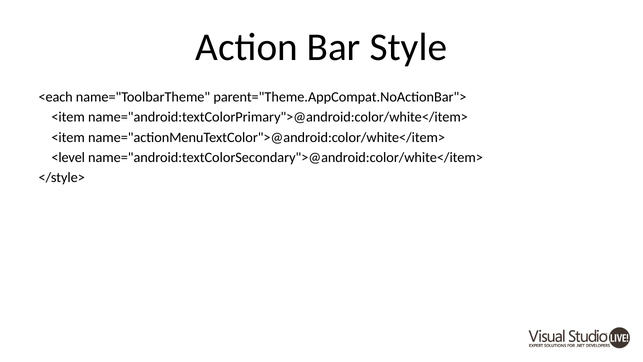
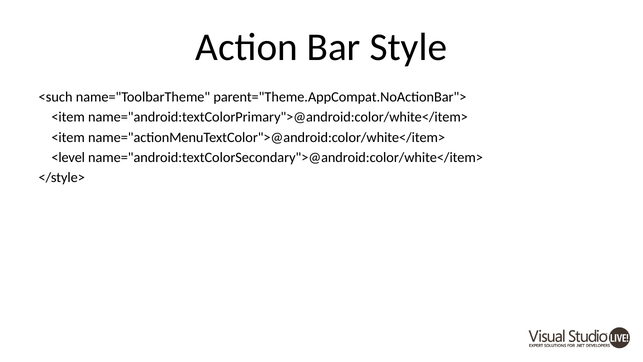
<each: <each -> <such (56, 97)
